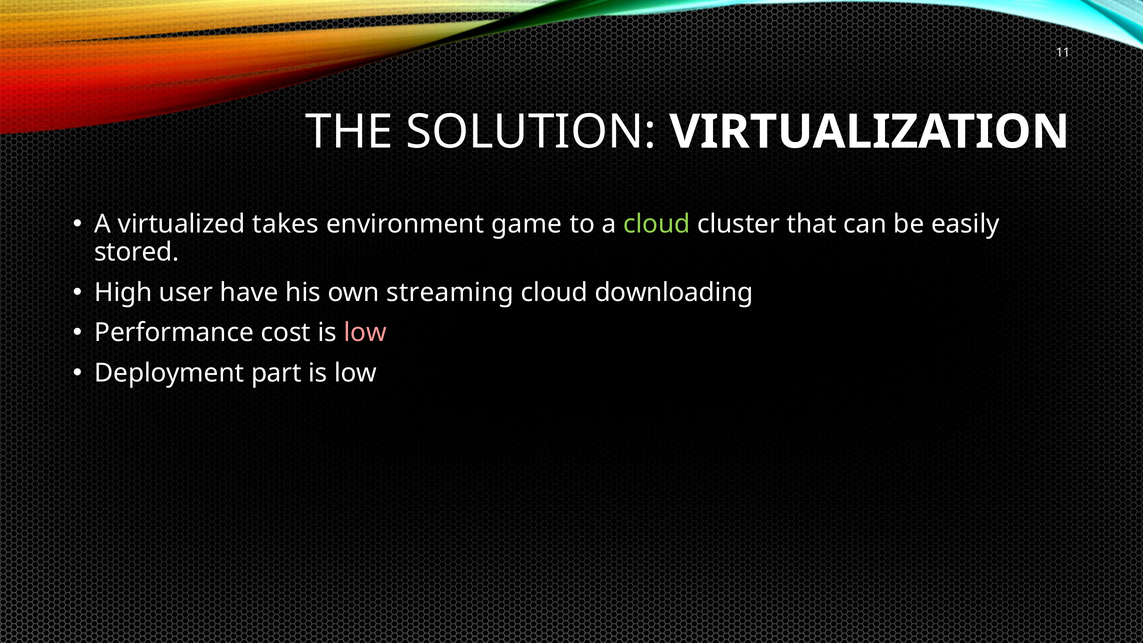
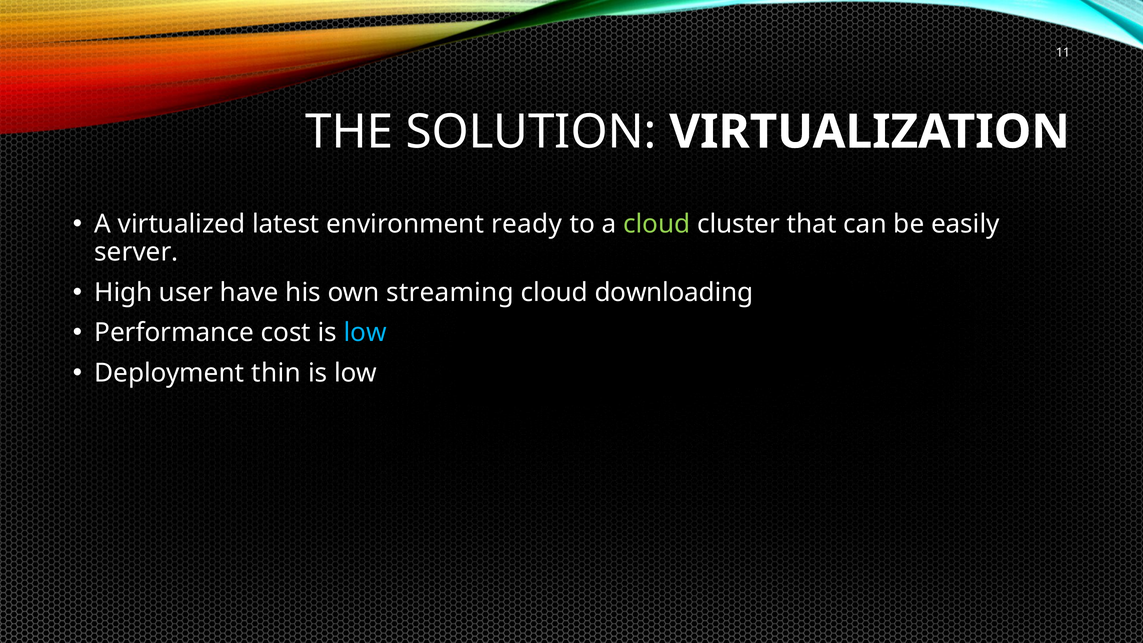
takes: takes -> latest (286, 224)
game: game -> ready (527, 224)
stored: stored -> server (136, 252)
low colour: pink -> light blue (365, 333)
part: part -> thin (276, 373)
